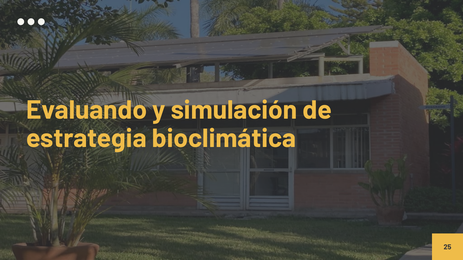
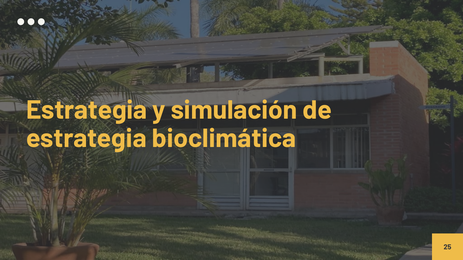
Evaluando: Evaluando -> Estrategia (87, 110)
